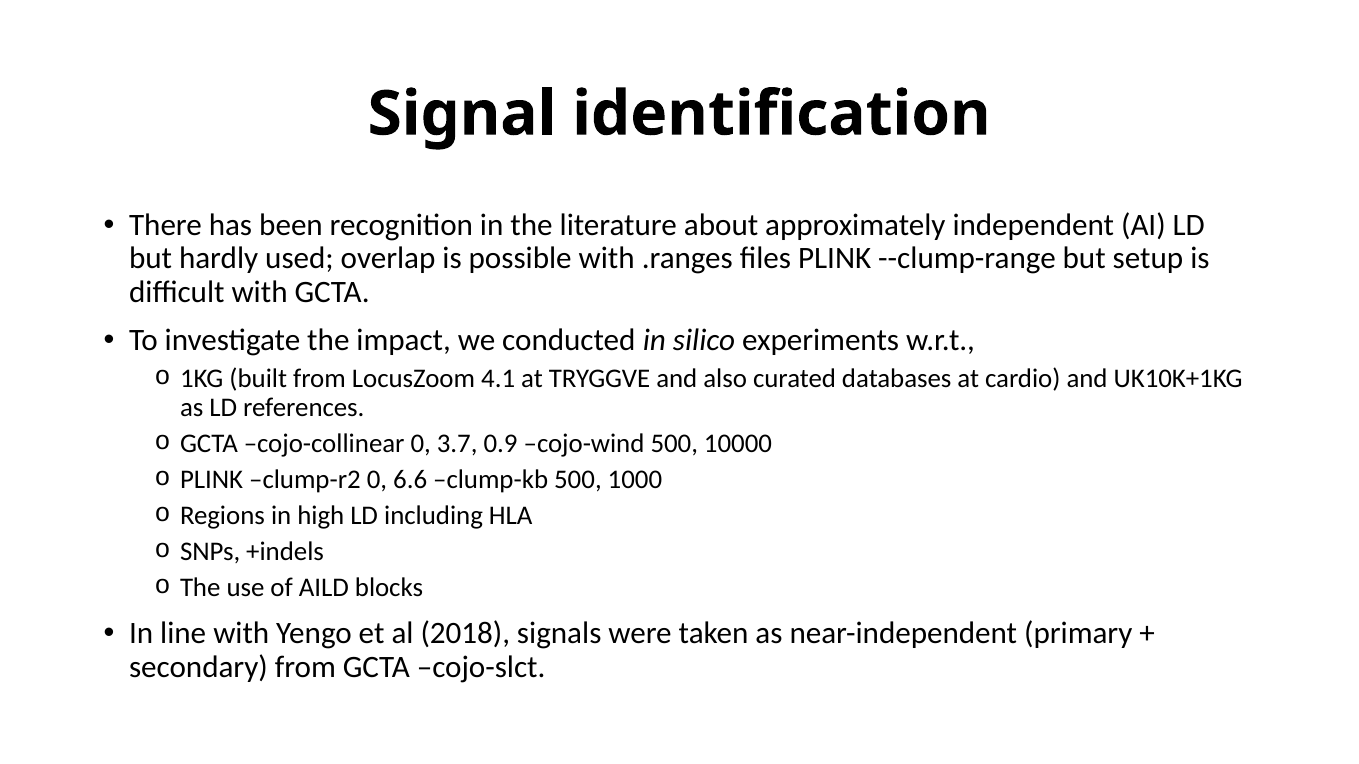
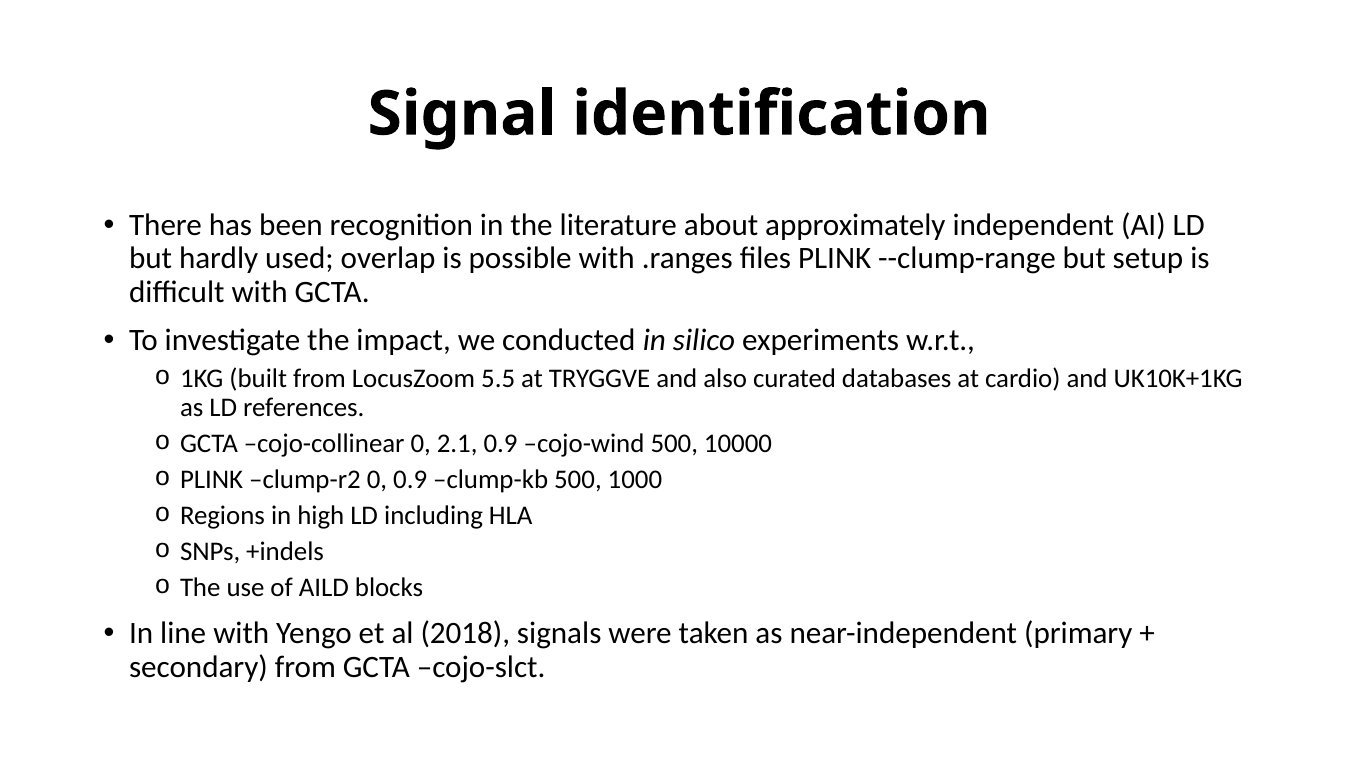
4.1: 4.1 -> 5.5 (498, 379)
3.7: 3.7 -> 2.1 (457, 444)
0 6.6: 6.6 -> 0.9 (410, 480)
